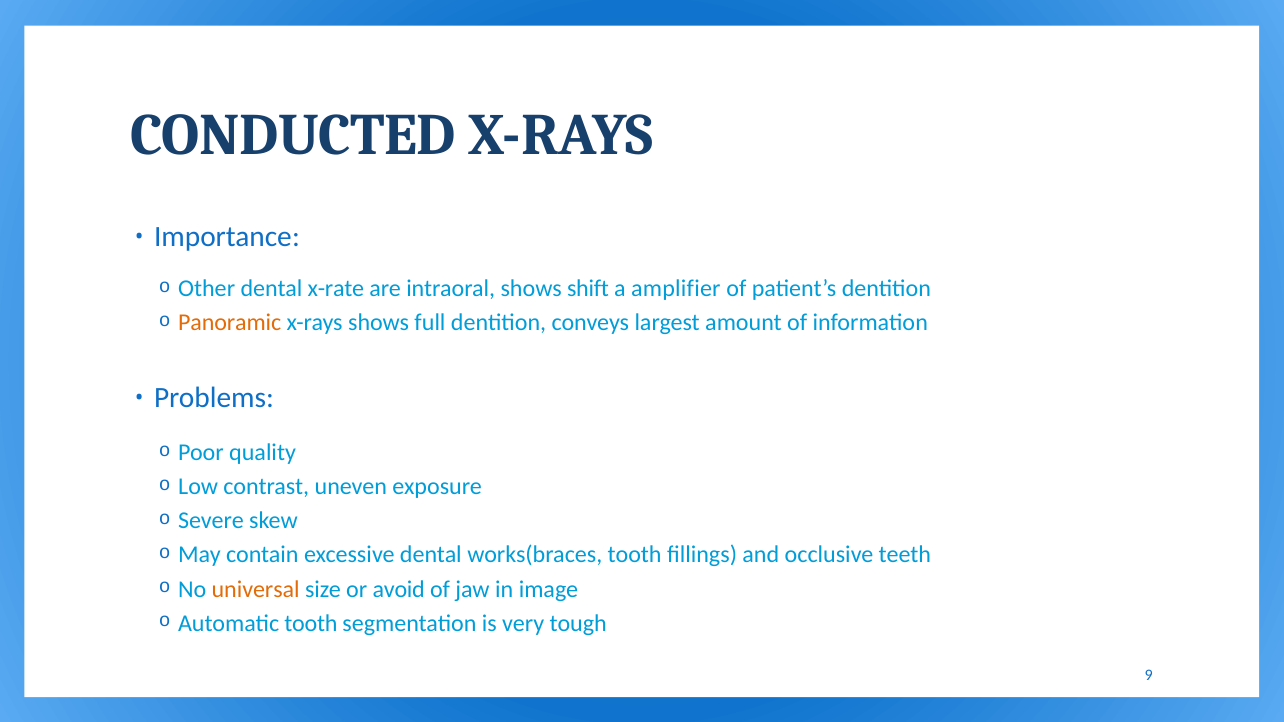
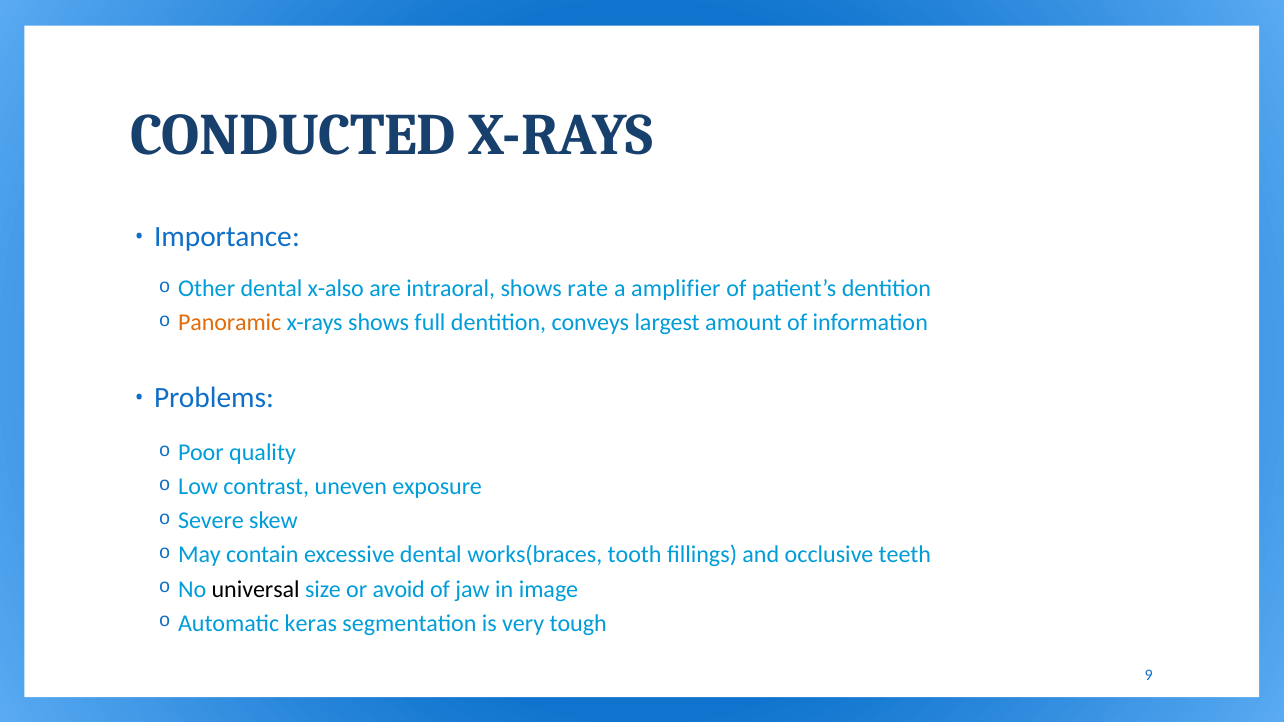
x-rate: x-rate -> x-also (336, 289)
shift: shift -> rate (588, 289)
universal colour: orange -> black (256, 589)
Automatic tooth: tooth -> keras (311, 623)
